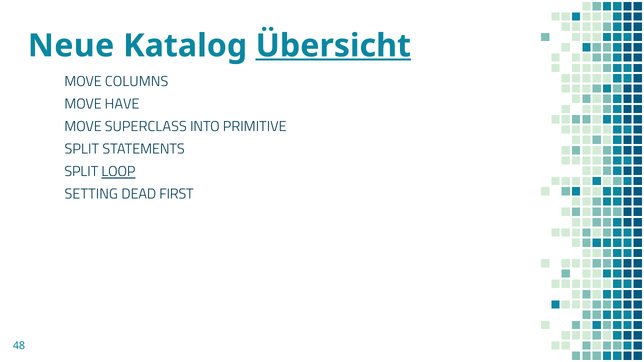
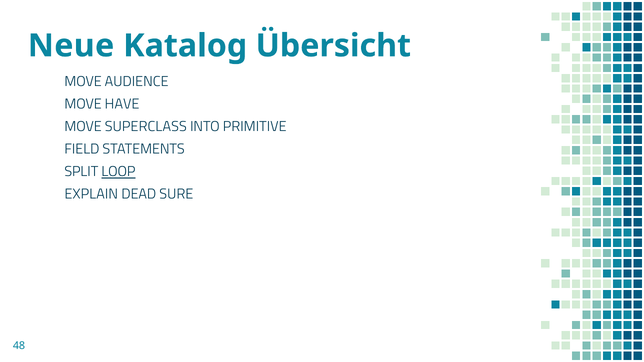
Übersicht underline: present -> none (333, 46)
COLUMNS: COLUMNS -> AUDIENCE (137, 82)
SPLIT: SPLIT -> FIELD (82, 149)
SETTING: SETTING -> EXPLAIN (91, 194)
FIRST: FIRST -> SURE (176, 194)
